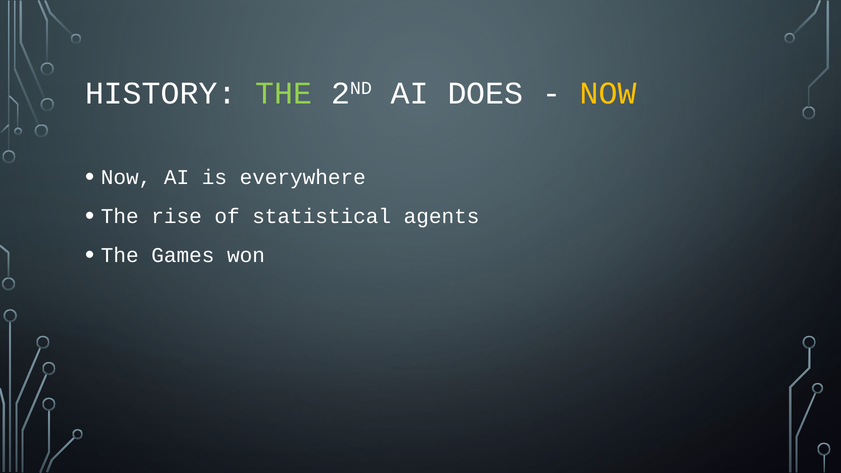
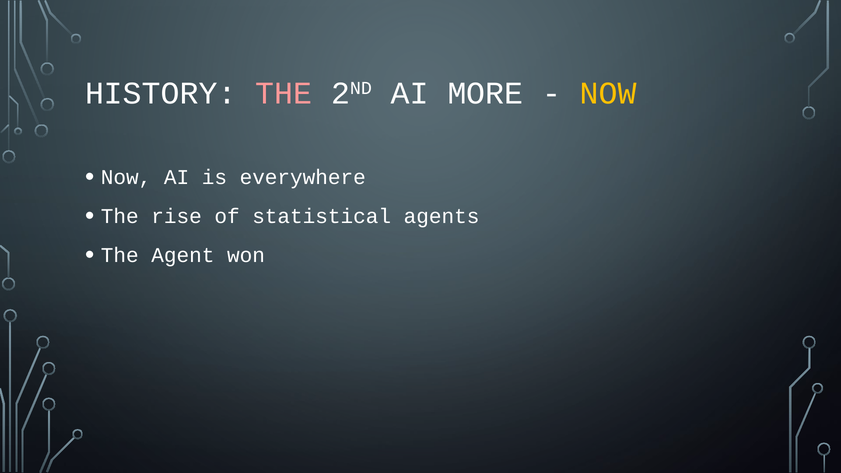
THE colour: light green -> pink (284, 93)
DOES: DOES -> MORE (485, 93)
Games: Games -> Agent (183, 256)
